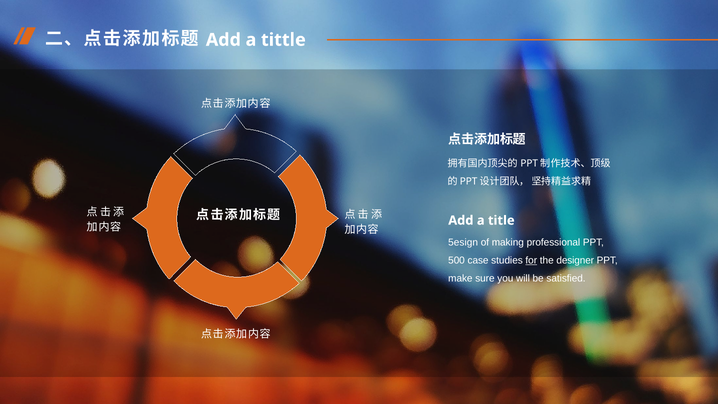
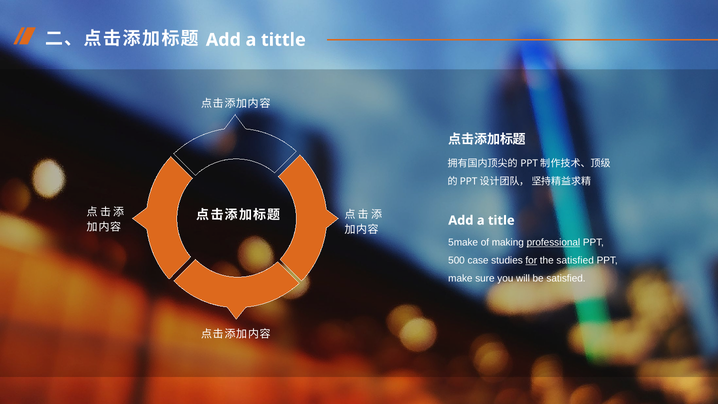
5esign: 5esign -> 5make (463, 242)
professional underline: none -> present (553, 242)
the designer: designer -> satisfied (575, 260)
